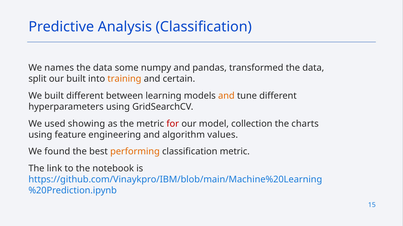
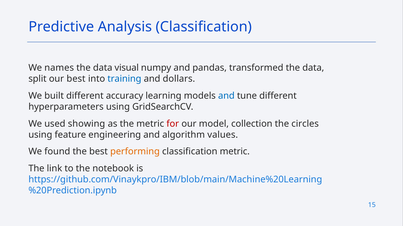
some: some -> visual (127, 68)
our built: built -> best (76, 79)
training colour: orange -> blue (124, 79)
certain: certain -> dollars (179, 79)
between: between -> accuracy (125, 96)
and colour: orange -> blue (226, 96)
charts: charts -> circles (305, 124)
